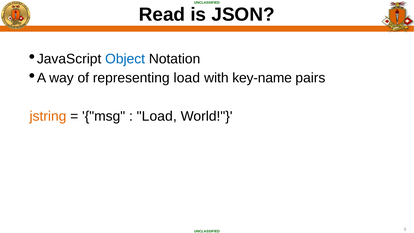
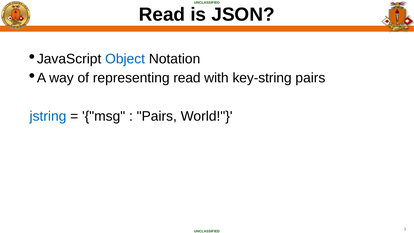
representing load: load -> read (187, 78)
key-name: key-name -> key-string (262, 78)
jstring colour: orange -> blue (48, 116)
Load: Load -> Pairs (157, 116)
